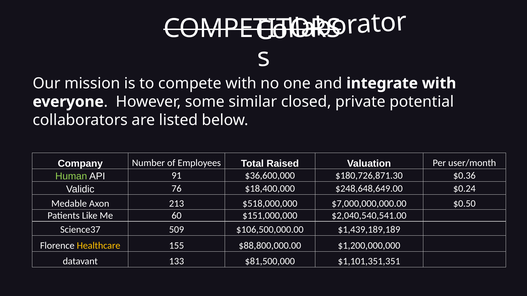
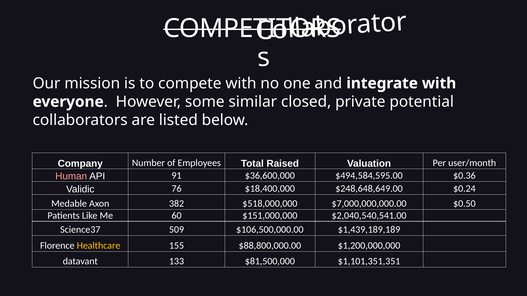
Human colour: light green -> pink (71, 176)
$180,726,871.30: $180,726,871.30 -> $494,584,595.00 (369, 176)
213: 213 -> 382 (177, 204)
